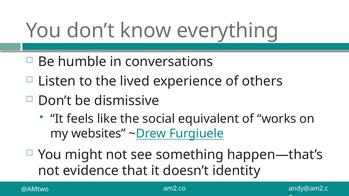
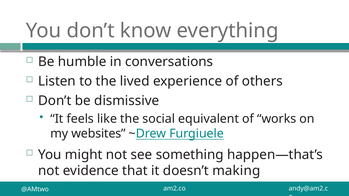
identity: identity -> making (236, 171)
